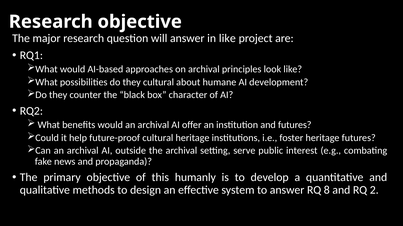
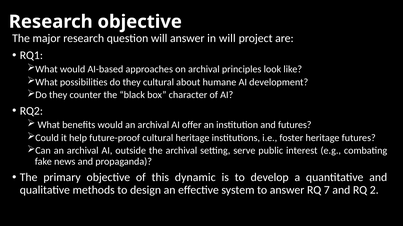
in like: like -> will (227, 39)
humanly: humanly -> dynamic (195, 178)
8: 8 -> 7 (327, 191)
